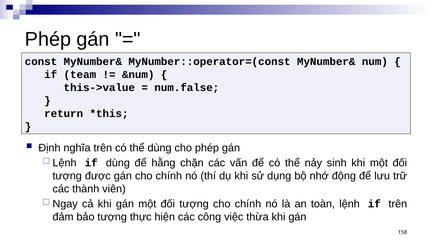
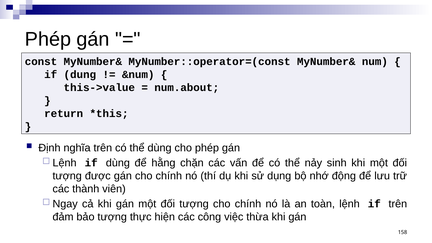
team: team -> dung (80, 75)
num.false: num.false -> num.about (187, 88)
